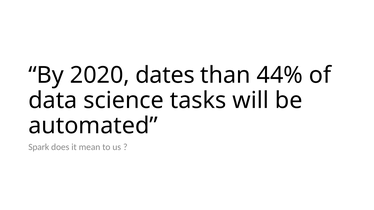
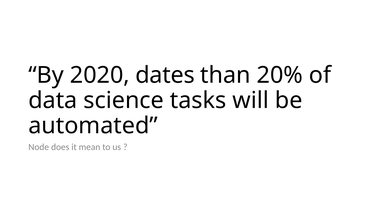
44%: 44% -> 20% (280, 75)
Spark: Spark -> Node (39, 147)
